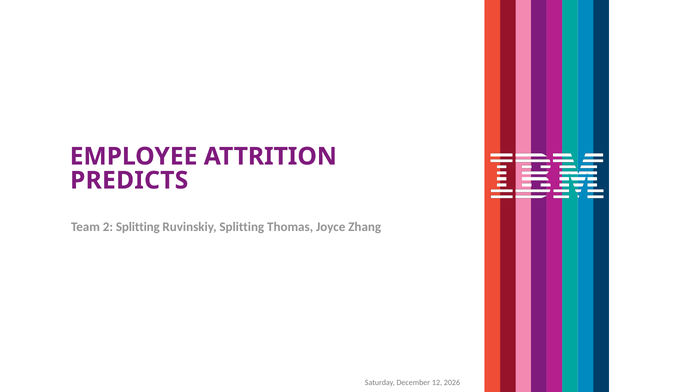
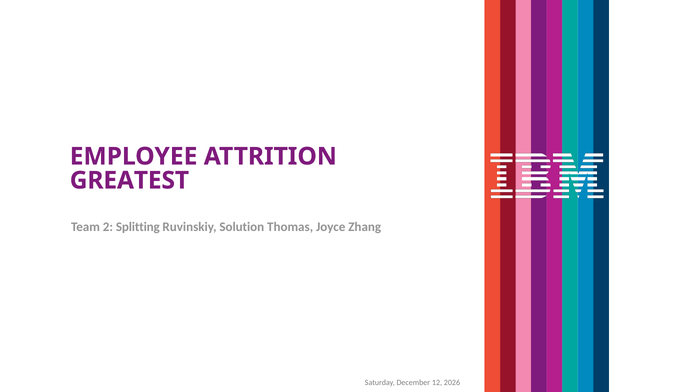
PREDICTS: PREDICTS -> GREATEST (129, 180)
Ruvinskiy Splitting: Splitting -> Solution (242, 227)
